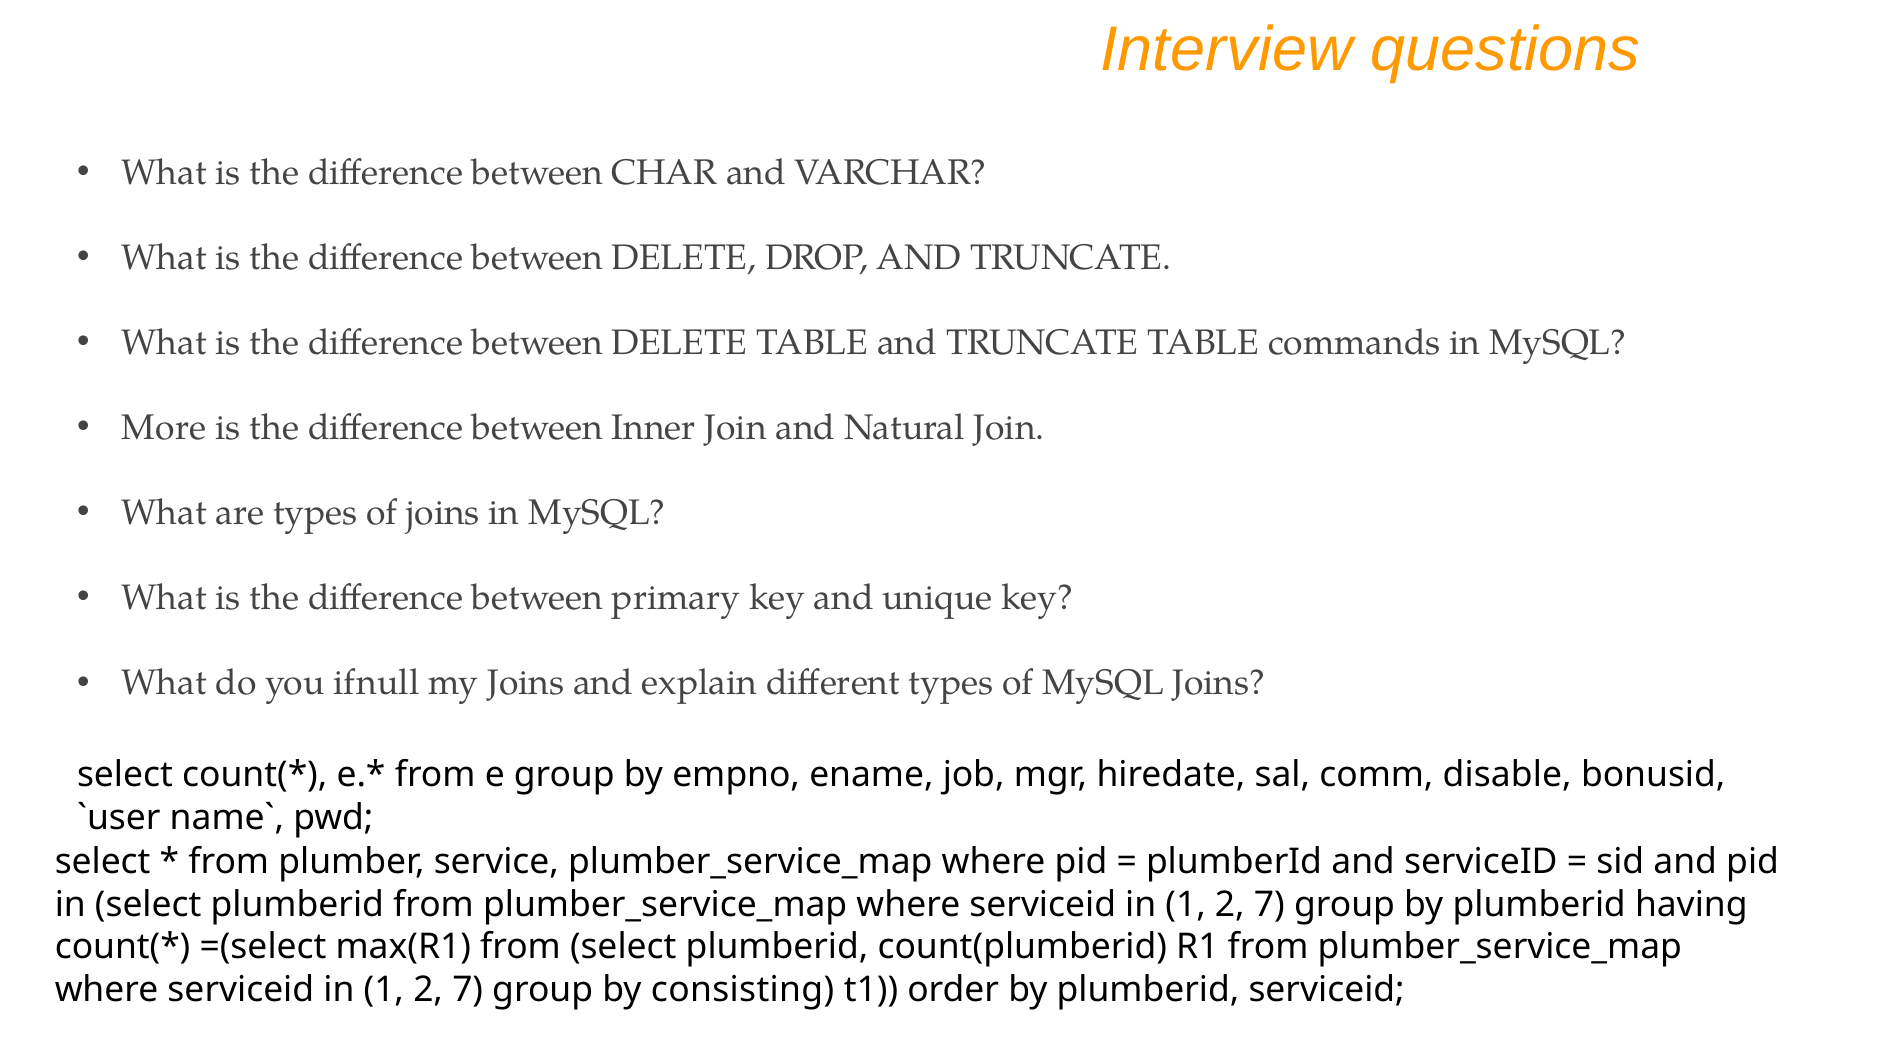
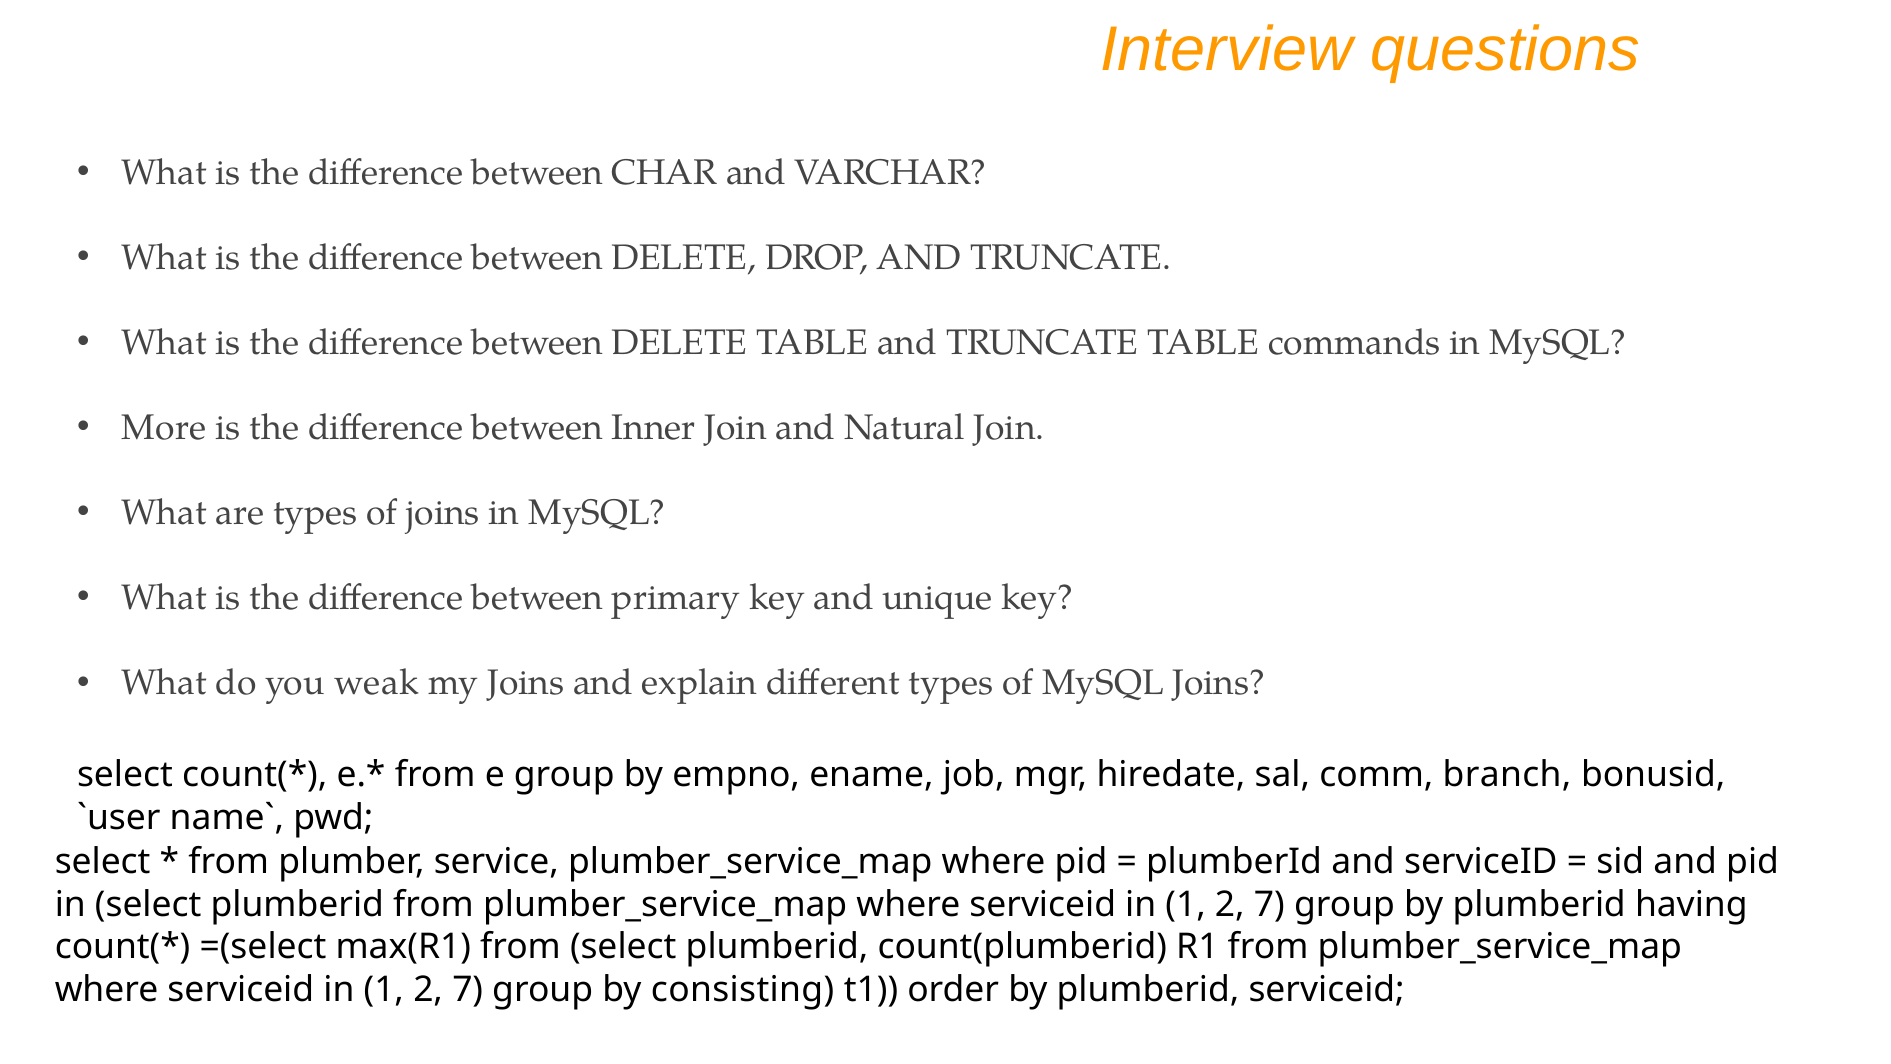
ifnull: ifnull -> weak (377, 683)
disable: disable -> branch (1507, 775)
